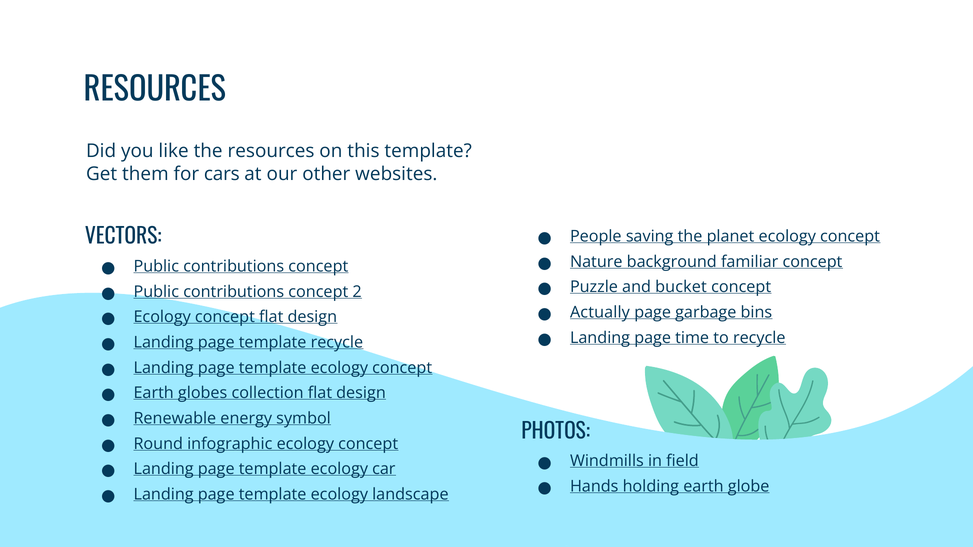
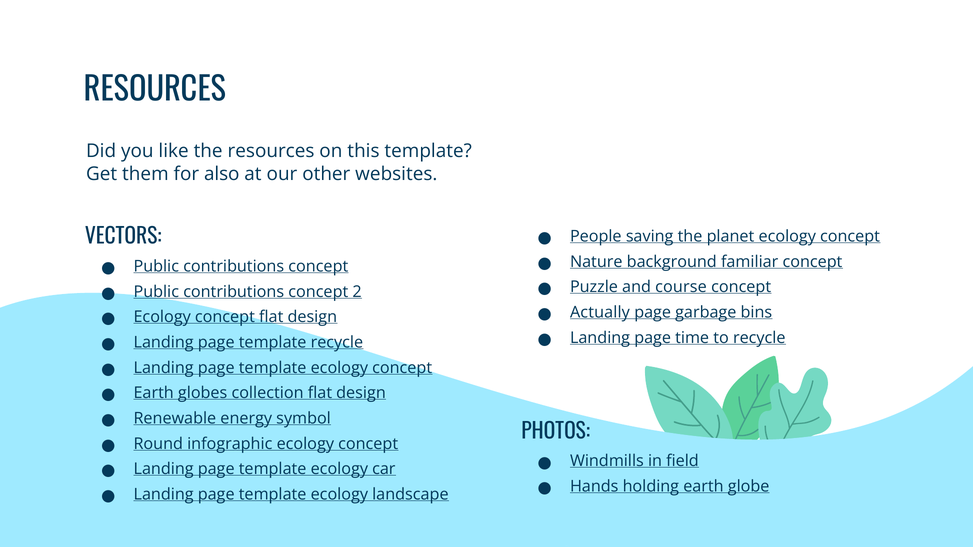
cars: cars -> also (222, 174)
bucket: bucket -> course (681, 287)
